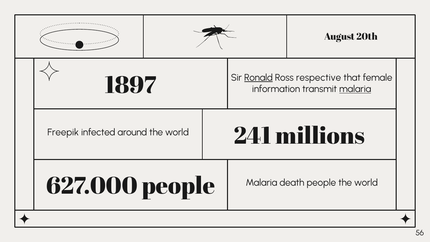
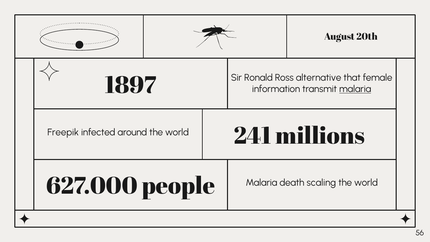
Ronald underline: present -> none (258, 78)
respective: respective -> alternative (319, 78)
death people: people -> scaling (321, 183)
